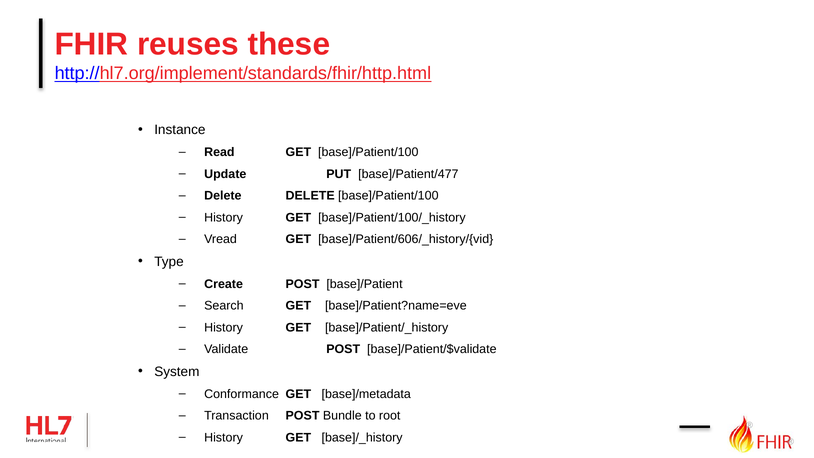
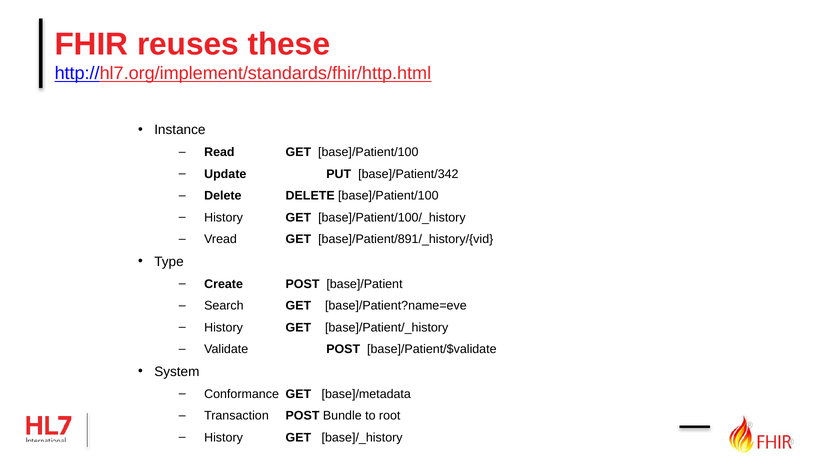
base]/Patient/477: base]/Patient/477 -> base]/Patient/342 (408, 174)
base]/Patient/606/_history/{vid: base]/Patient/606/_history/{vid -> base]/Patient/891/_history/{vid (406, 239)
